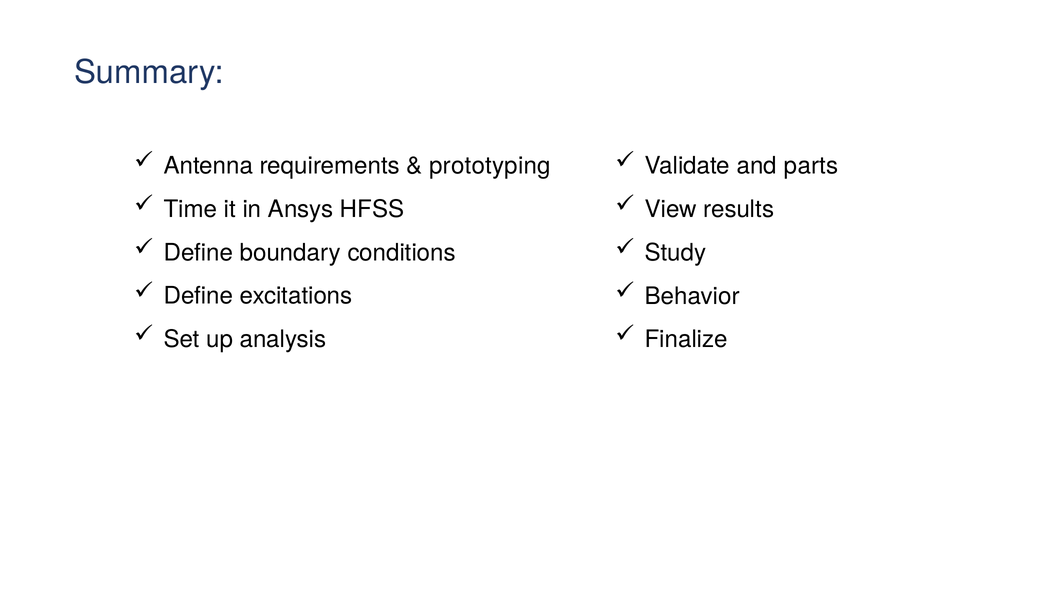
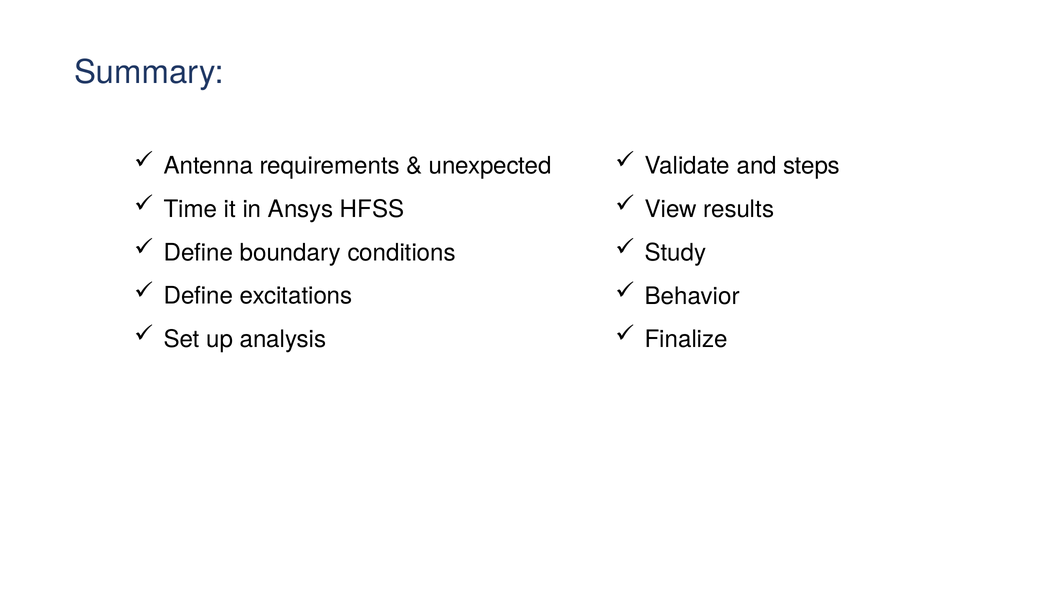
prototyping: prototyping -> unexpected (490, 166)
parts: parts -> steps (811, 166)
